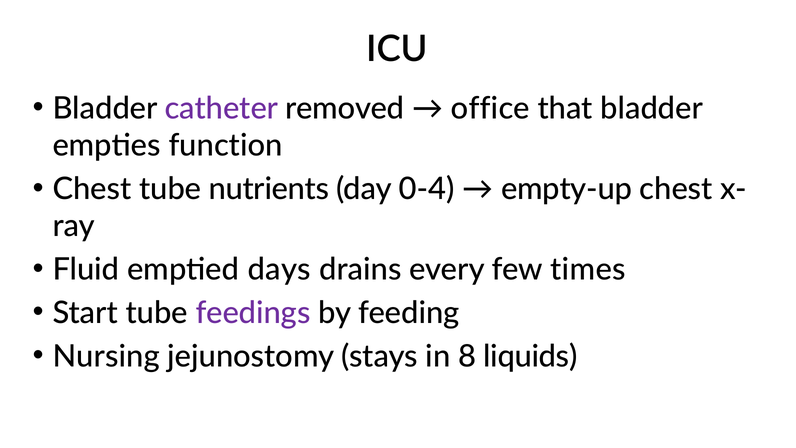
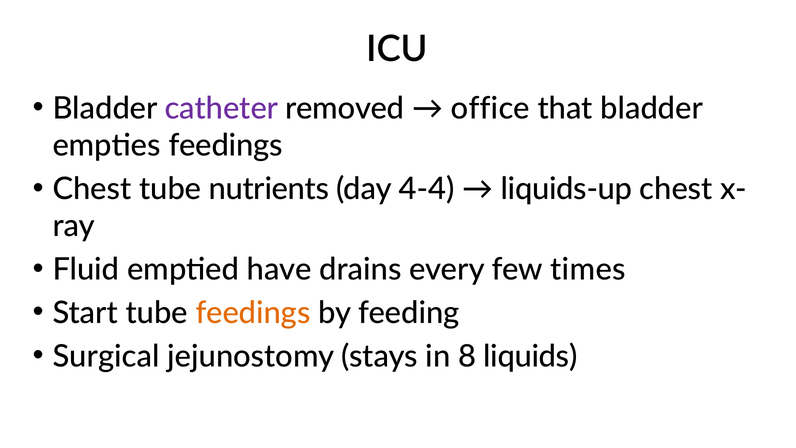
empties function: function -> feedings (226, 146)
0-4: 0-4 -> 4-4 (427, 189)
empty-up: empty-up -> liquids-up (566, 189)
days: days -> have (279, 269)
feedings colour: purple -> orange (253, 313)
Nursing: Nursing -> Surgical (106, 356)
